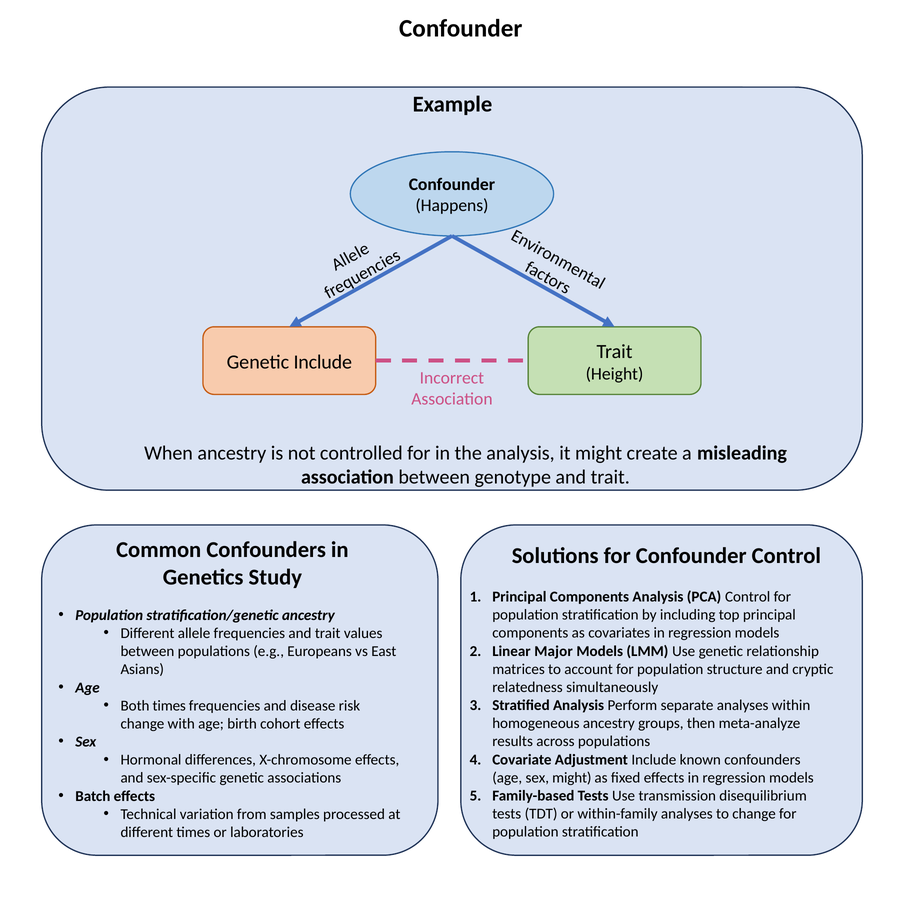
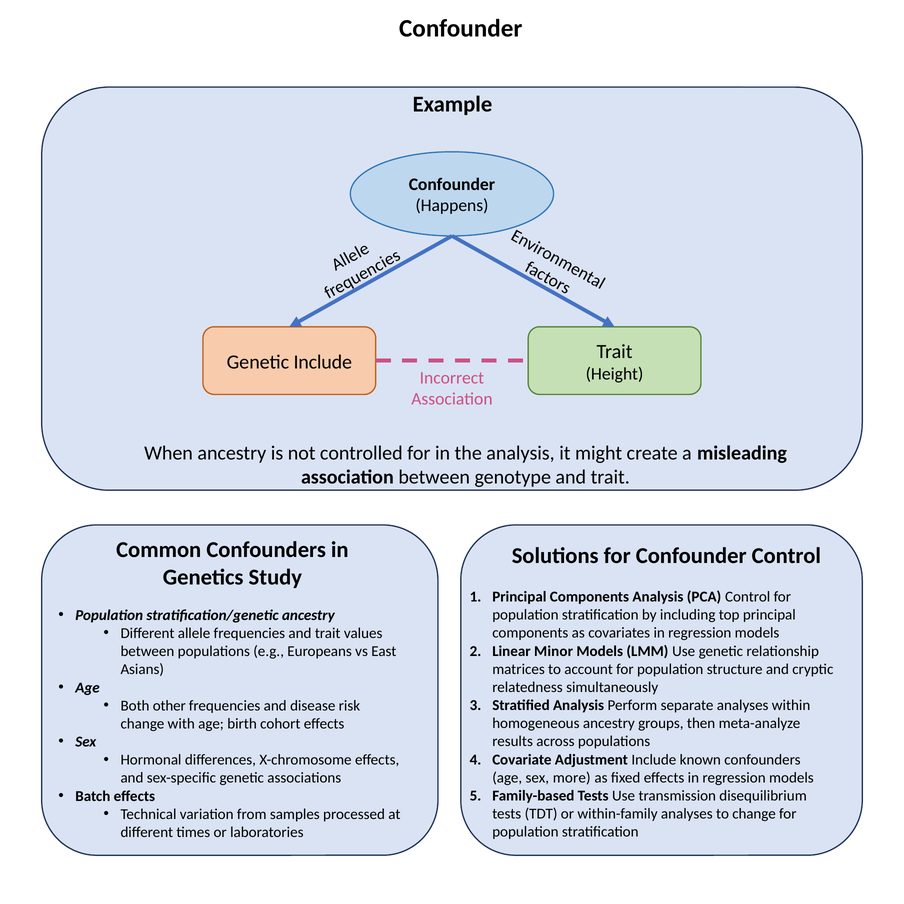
Major: Major -> Minor (554, 651)
Both times: times -> other (169, 706)
sex might: might -> more (572, 778)
